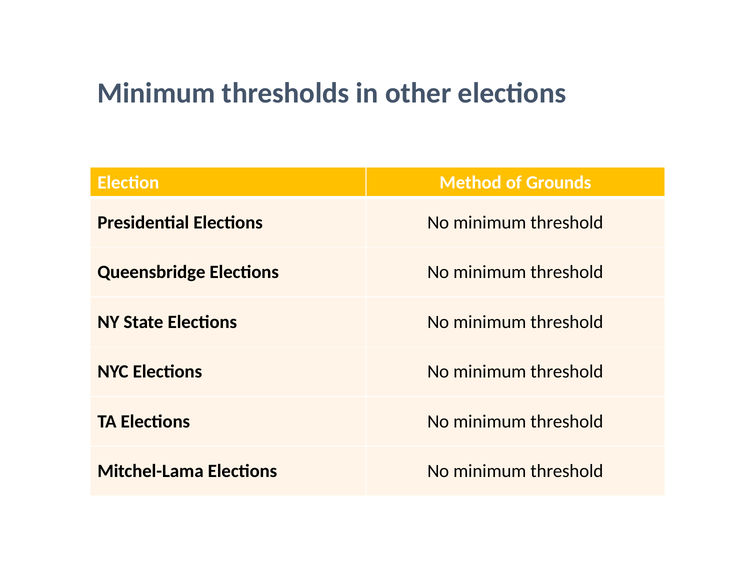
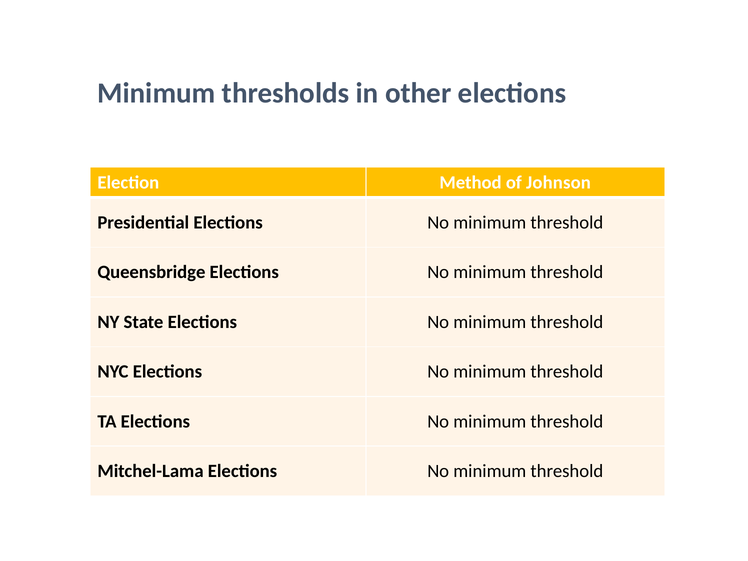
Grounds: Grounds -> Johnson (558, 183)
